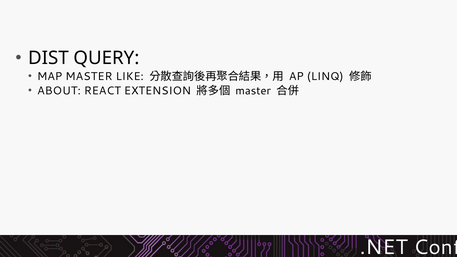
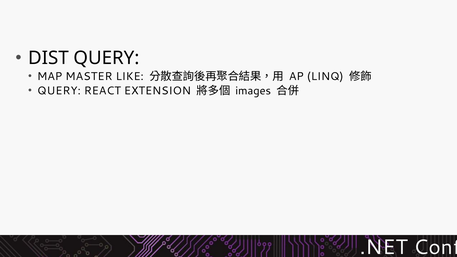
ABOUT: ABOUT -> QUERY (59, 91)
master: master -> images (253, 91)
